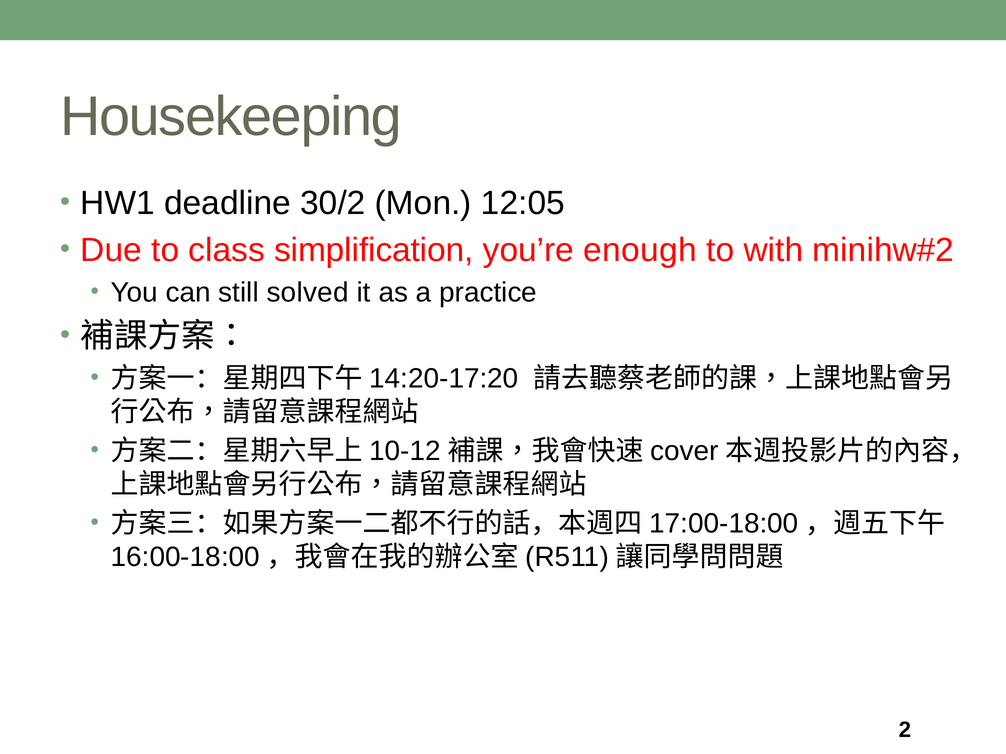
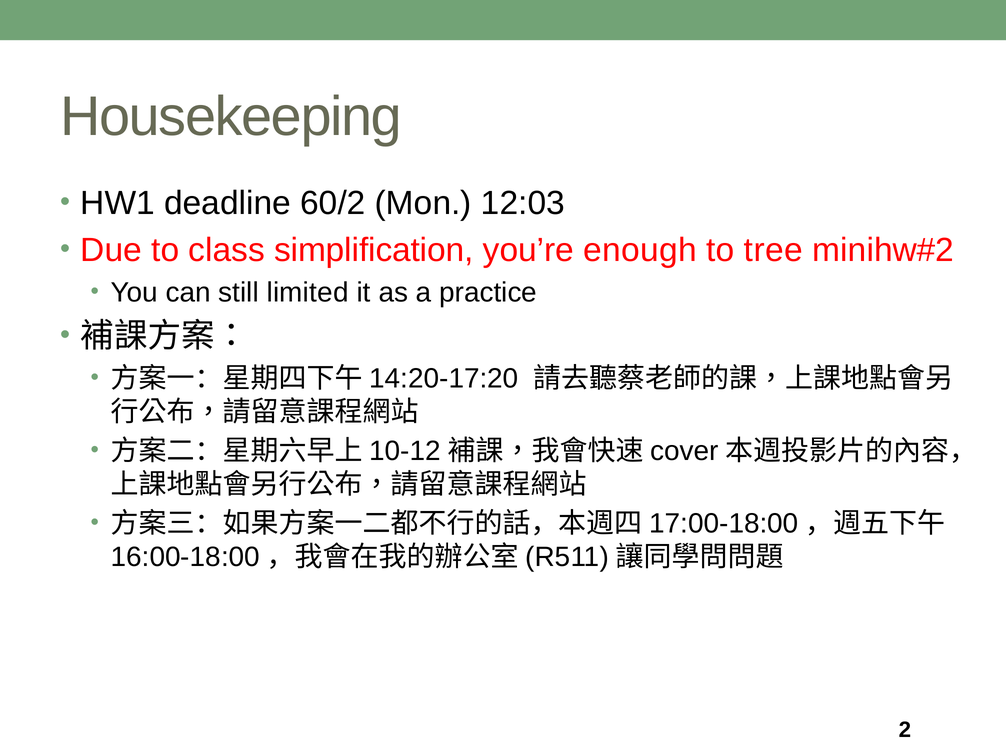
30/2: 30/2 -> 60/2 (333, 204)
12:05: 12:05 -> 12:03 (523, 204)
with: with -> tree (773, 250)
solved: solved -> limited (308, 293)
